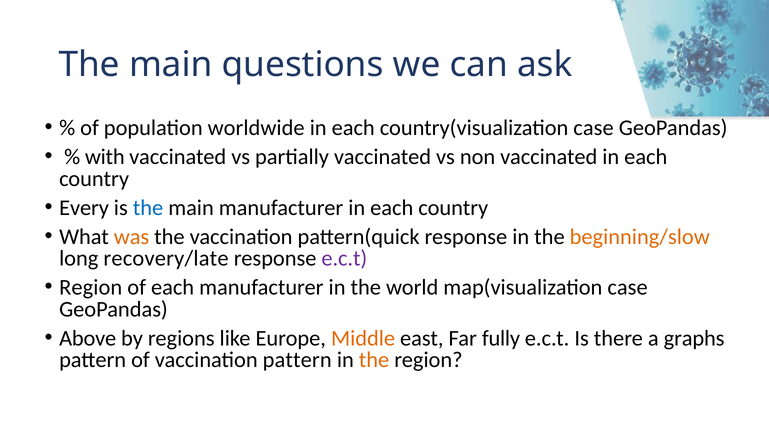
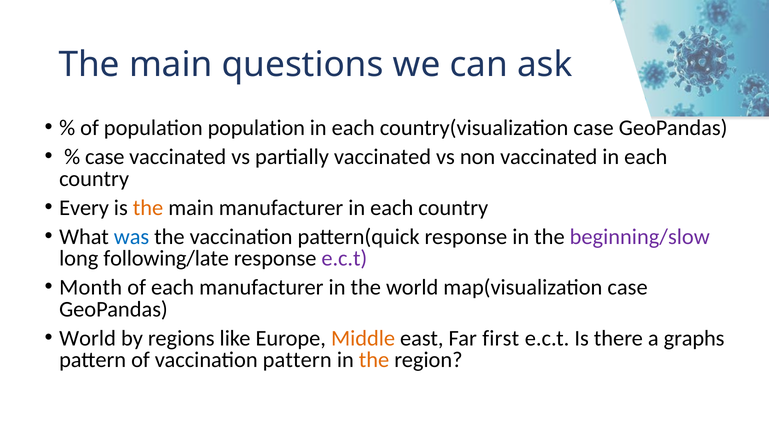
population worldwide: worldwide -> population (256, 128)
with: with -> case (105, 157)
the colour: blue -> orange (148, 208)
was colour: orange -> blue (132, 237)
beginning/slow colour: orange -> purple (640, 237)
recovery/late: recovery/late -> following/late (166, 259)
Region: Region -> Month (91, 288)
Above: Above -> World (88, 339)
fully: fully -> first (501, 339)
